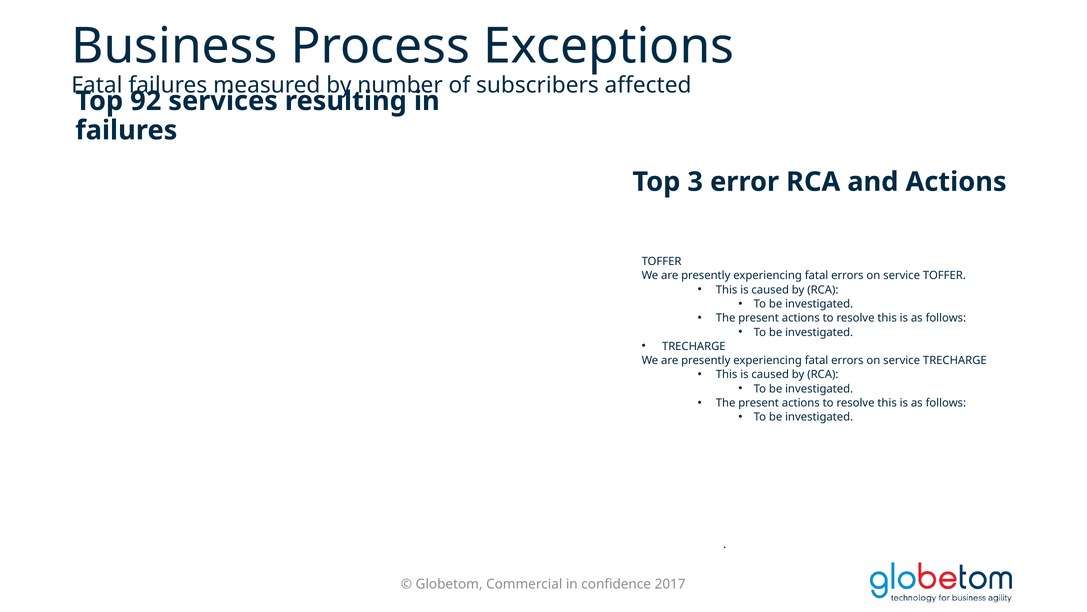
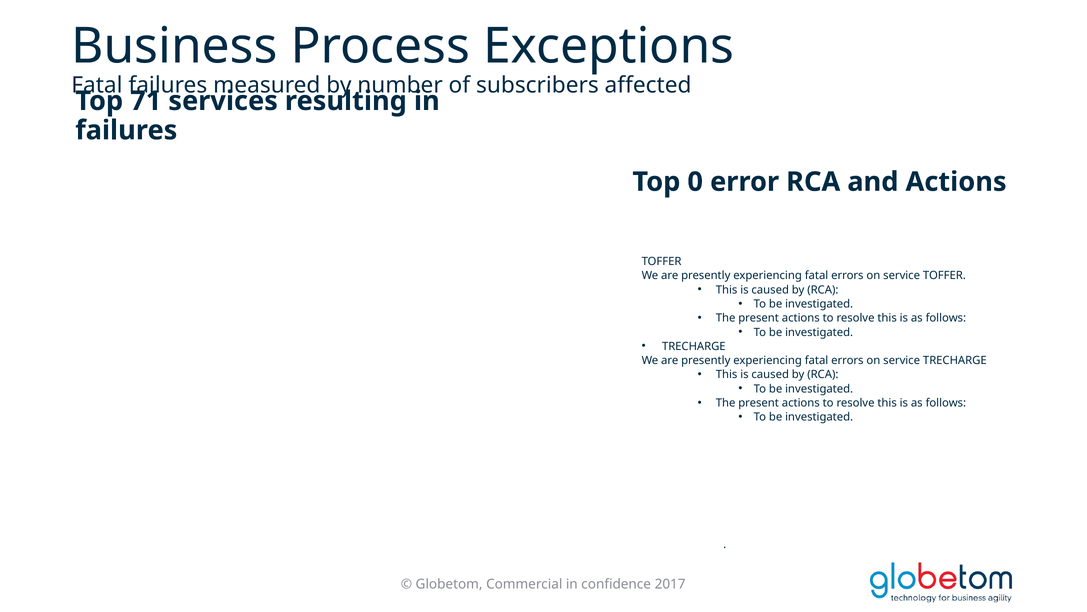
92: 92 -> 71 (146, 101)
3: 3 -> 0 (695, 182)
